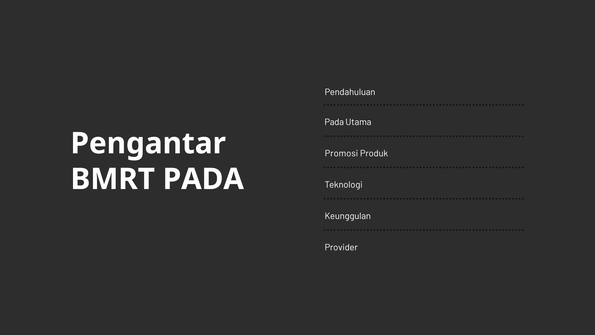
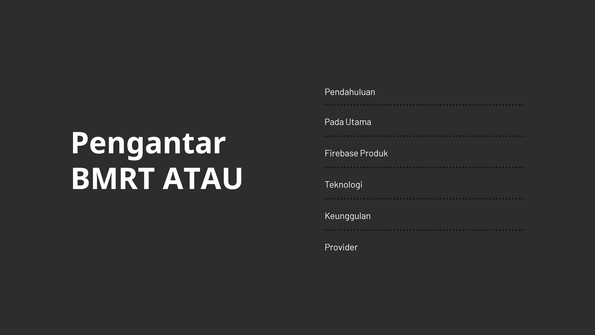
Promosi: Promosi -> Firebase (342, 153)
BMRT PADA: PADA -> ATAU (203, 179)
